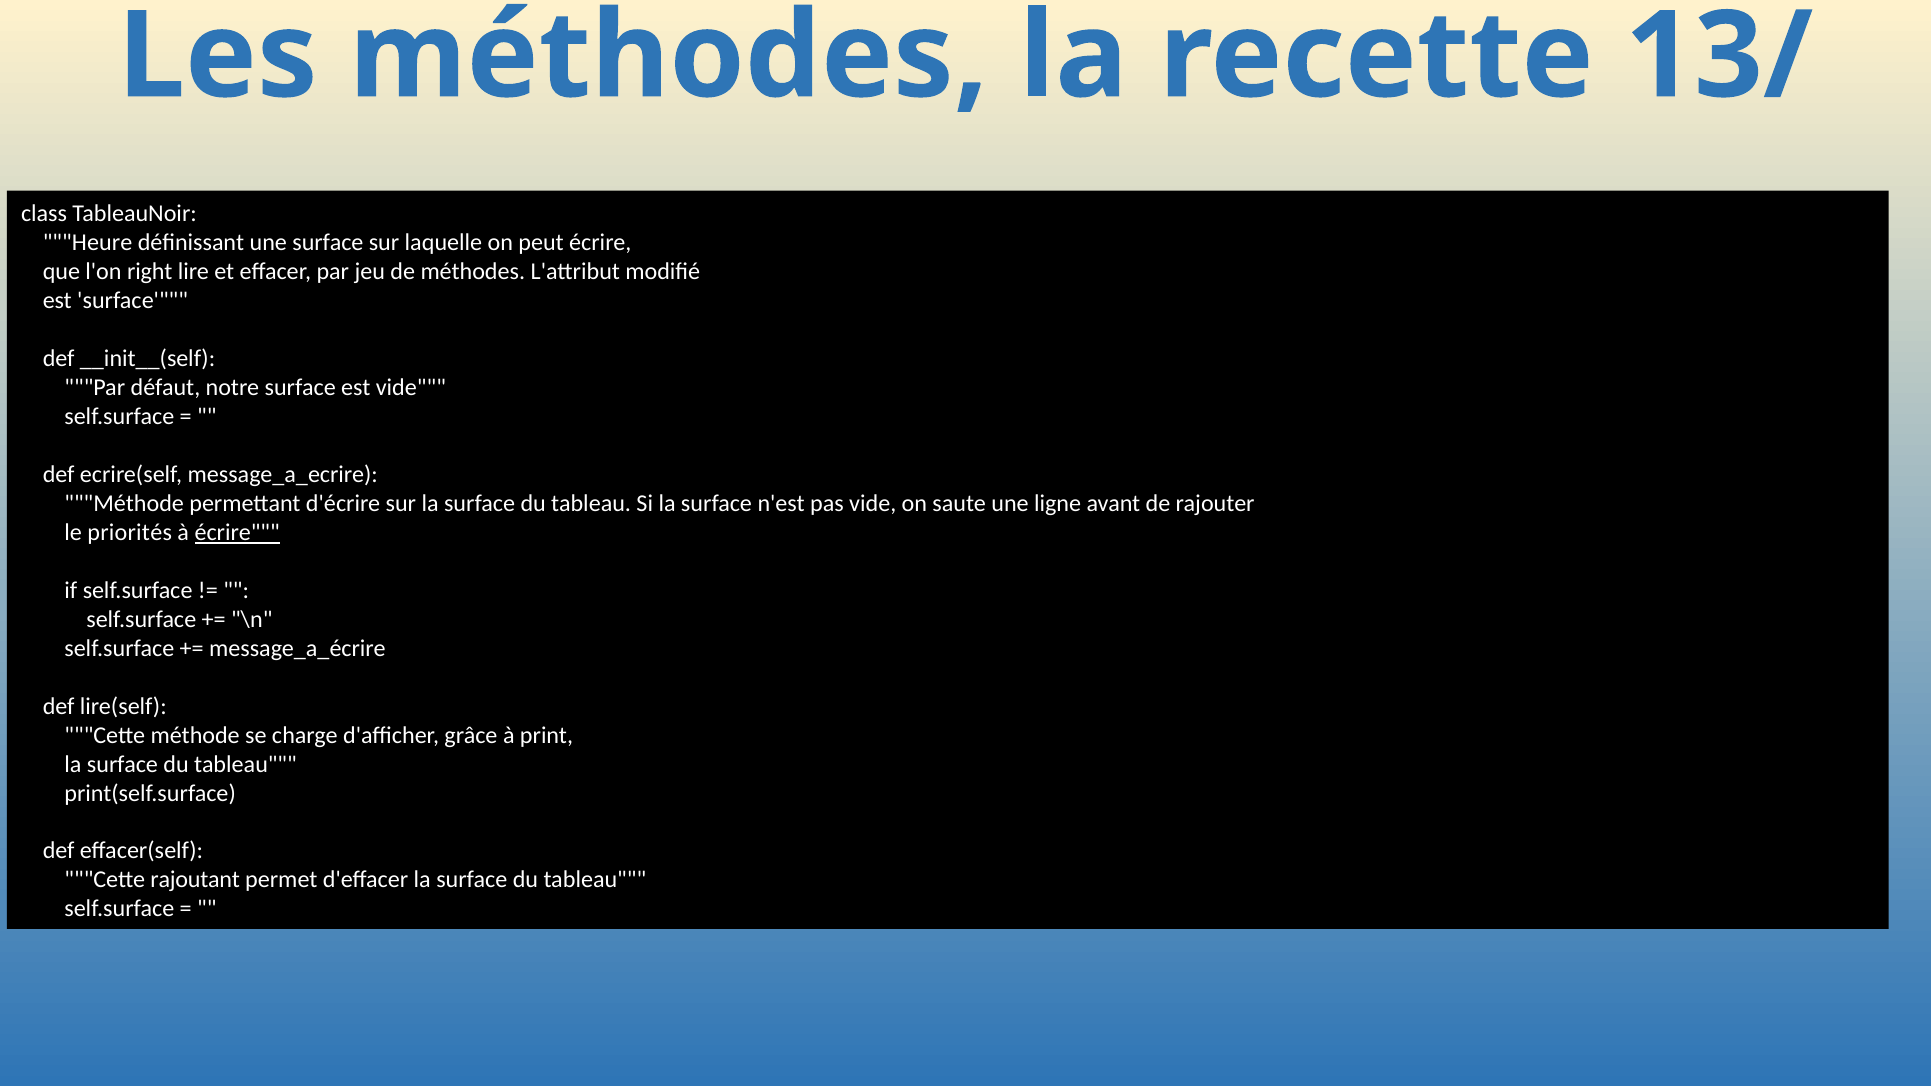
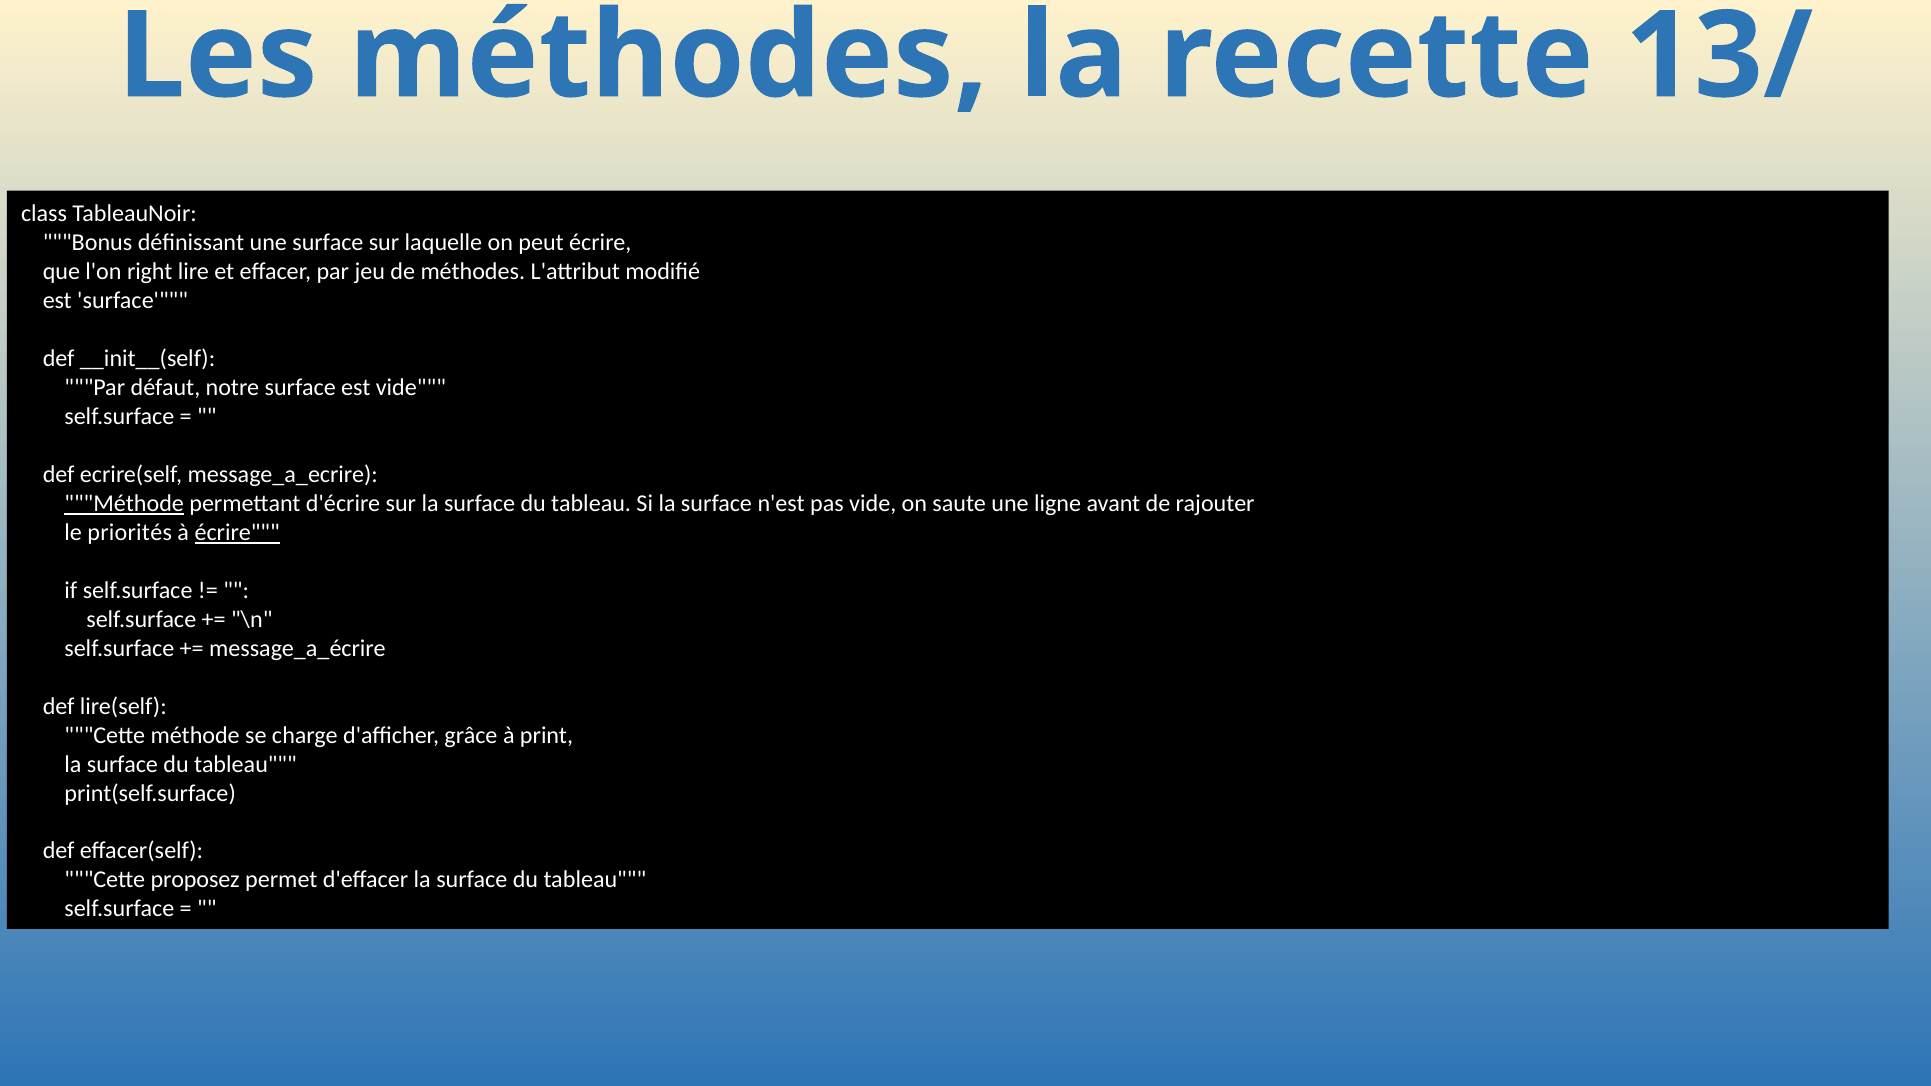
Heure: Heure -> Bonus (88, 243)
Méthode underline: none -> present (124, 504)
rajoutant: rajoutant -> proposez (195, 880)
